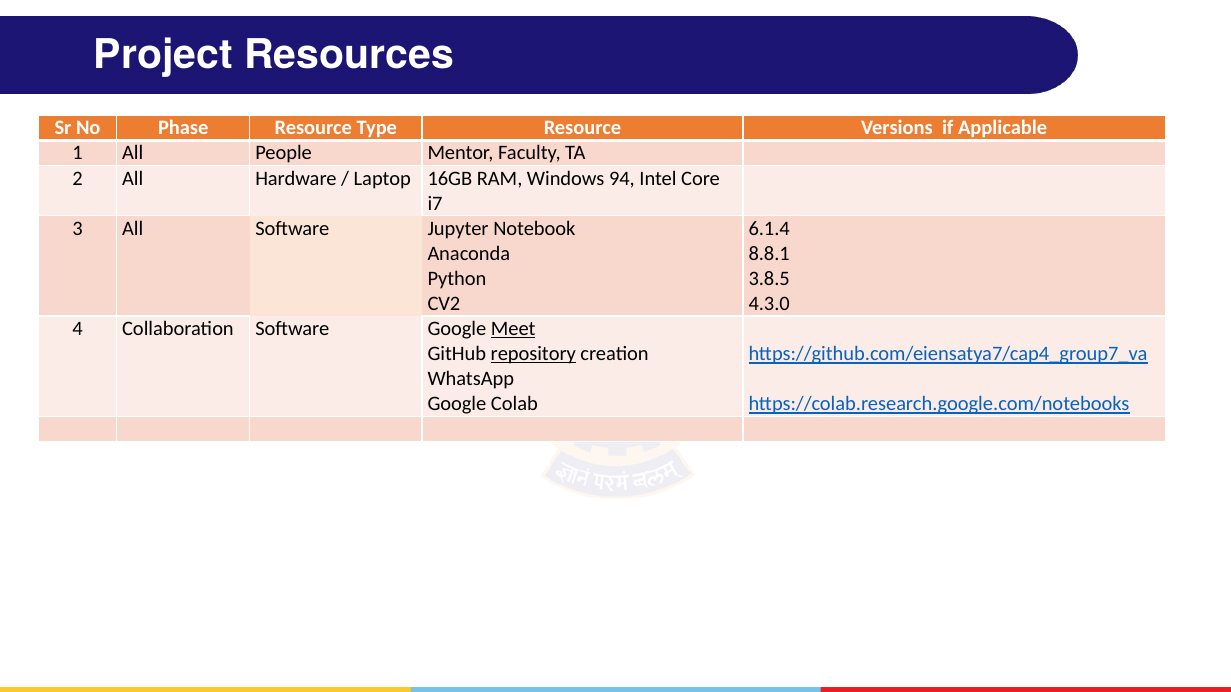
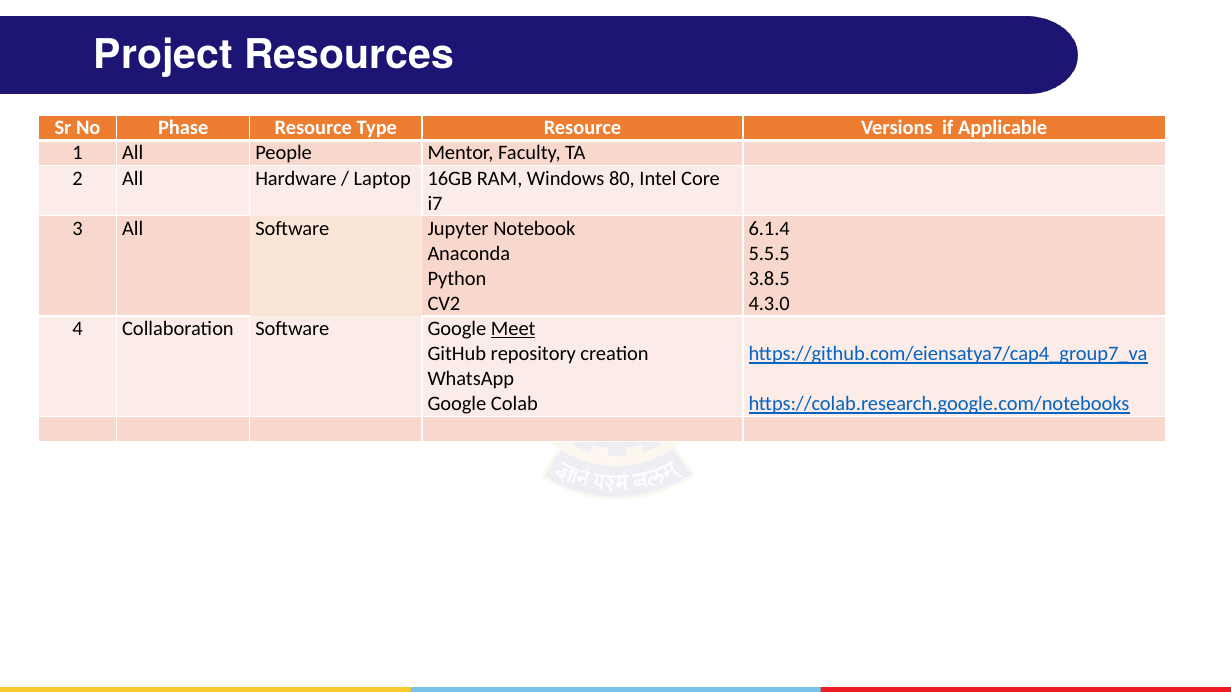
94: 94 -> 80 (622, 178)
8.8.1: 8.8.1 -> 5.5.5 (769, 254)
repository underline: present -> none (533, 354)
